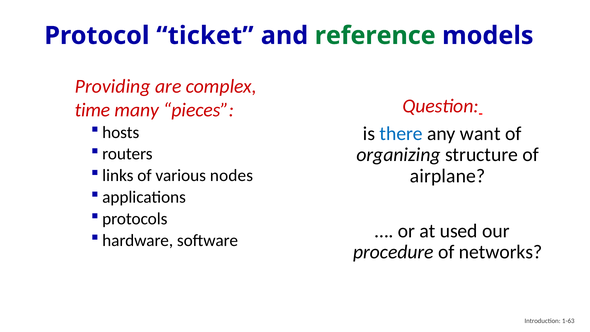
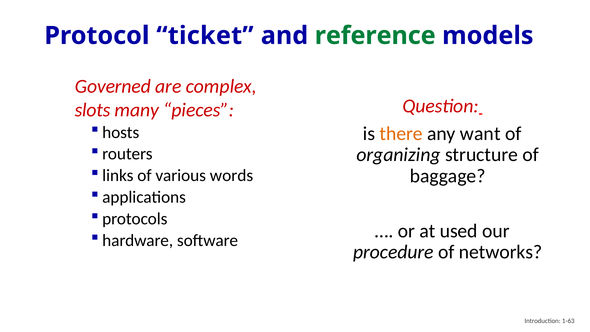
Providing: Providing -> Governed (113, 86)
time: time -> slots (93, 110)
there colour: blue -> orange (401, 133)
nodes: nodes -> words (232, 176)
airplane: airplane -> baggage (448, 176)
